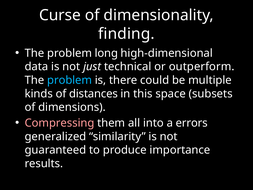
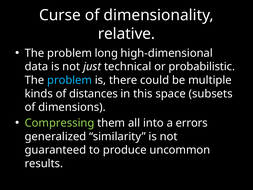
finding: finding -> relative (126, 34)
outperform: outperform -> probabilistic (202, 67)
Compressing colour: pink -> light green (60, 123)
importance: importance -> uncommon (180, 150)
